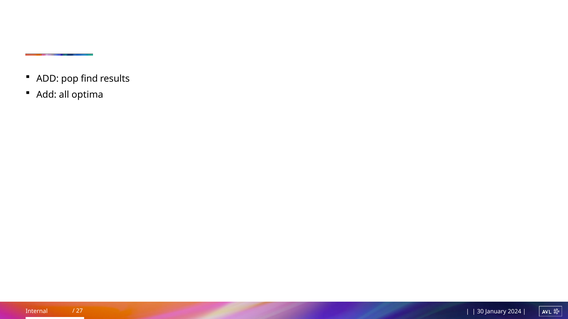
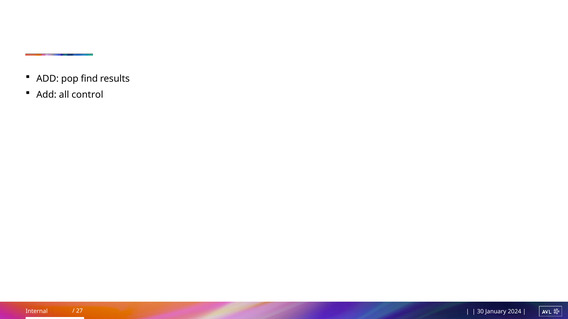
optima: optima -> control (87, 95)
